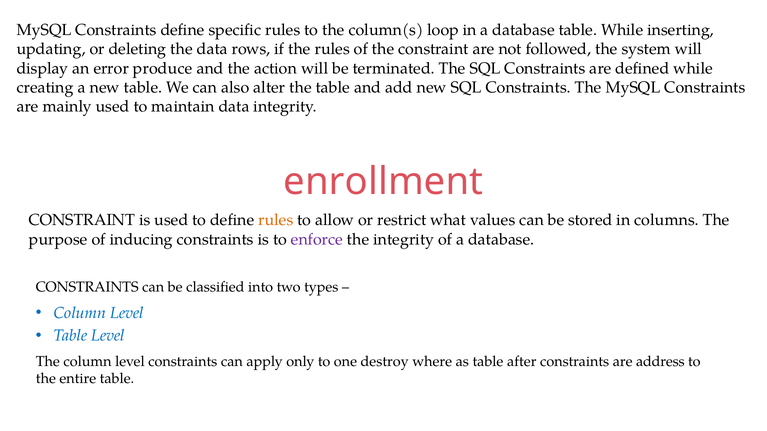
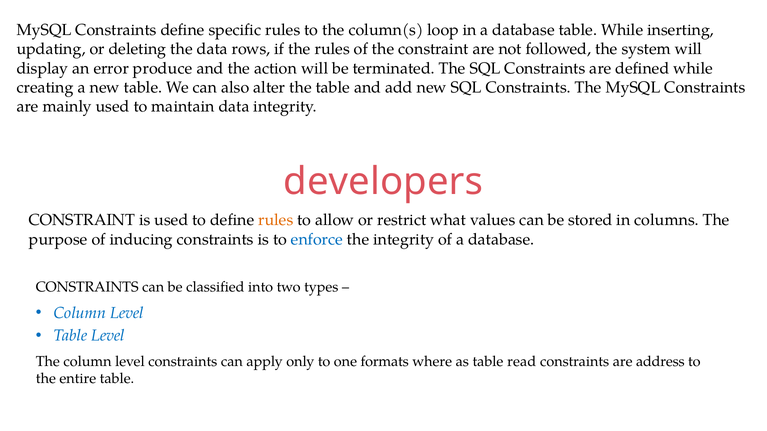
enrollment: enrollment -> developers (383, 182)
enforce colour: purple -> blue (317, 239)
destroy: destroy -> formats (385, 362)
after: after -> read (522, 362)
